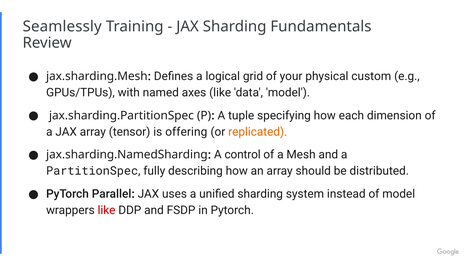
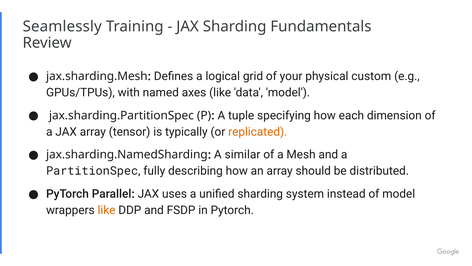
offering: offering -> typically (186, 132)
control: control -> similar (242, 154)
like colour: red -> orange (107, 210)
